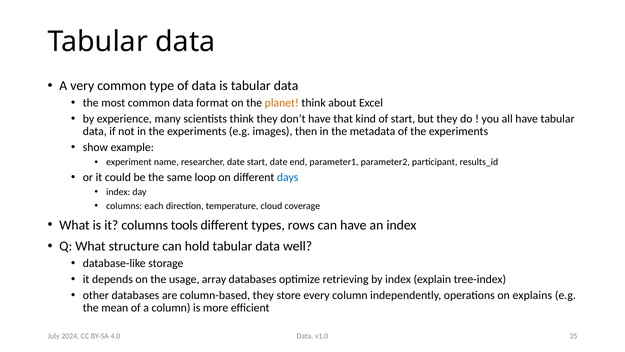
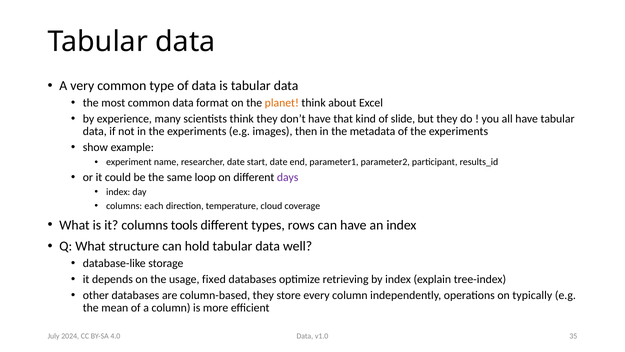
of start: start -> slide (403, 119)
days colour: blue -> purple (288, 177)
array: array -> fixed (214, 279)
explains: explains -> typically (532, 295)
